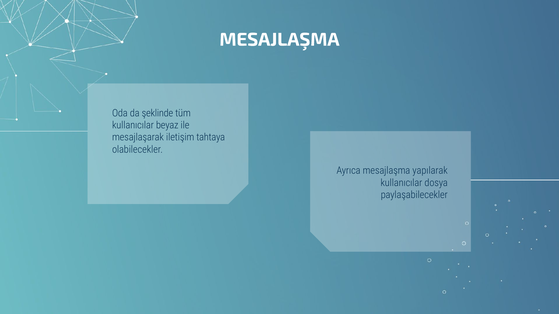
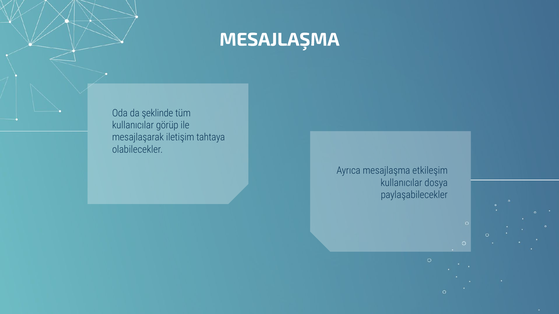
beyaz: beyaz -> görüp (167, 125)
yapılarak: yapılarak -> etkileşim (430, 171)
